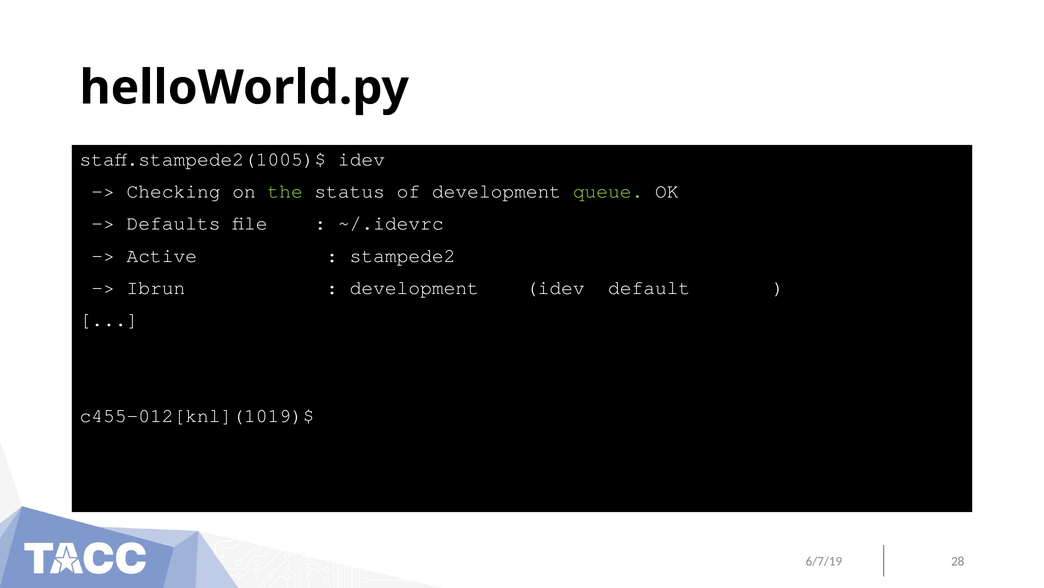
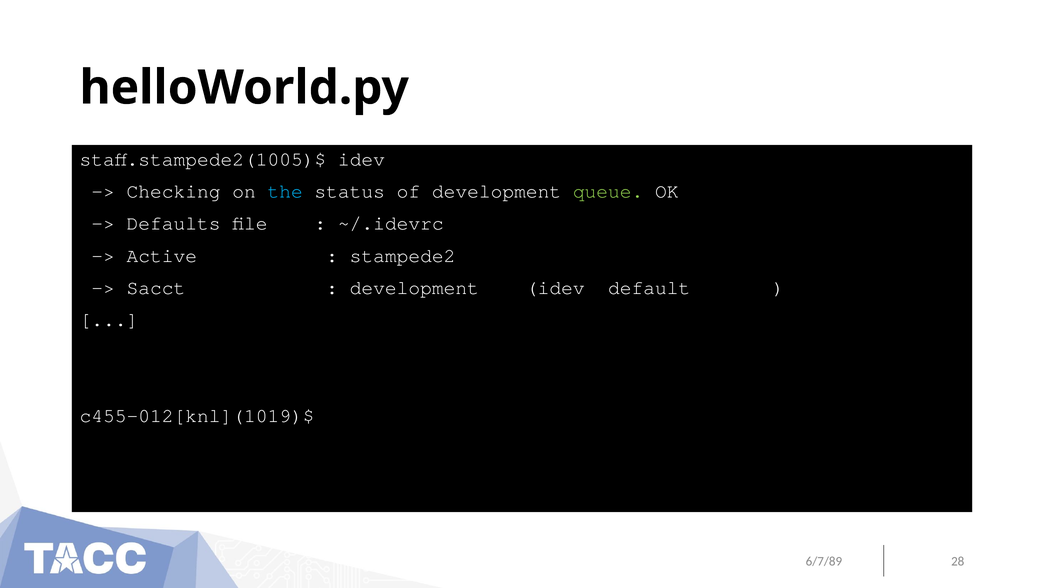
the colour: light green -> light blue (285, 191)
Ibrun: Ibrun -> Sacct (156, 287)
6/7/19: 6/7/19 -> 6/7/89 (824, 561)
